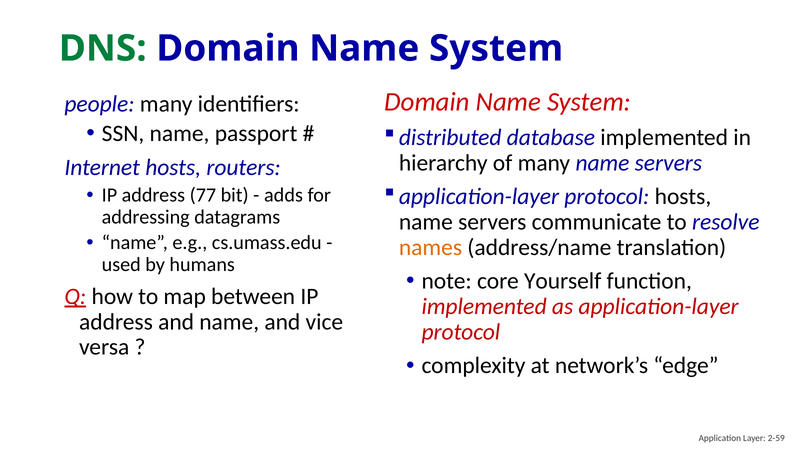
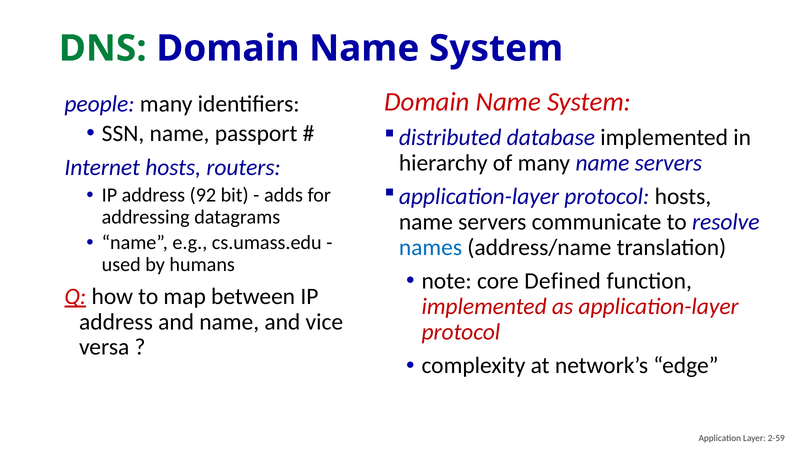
77: 77 -> 92 (203, 195)
names colour: orange -> blue (431, 248)
Yourself: Yourself -> Defined (563, 281)
